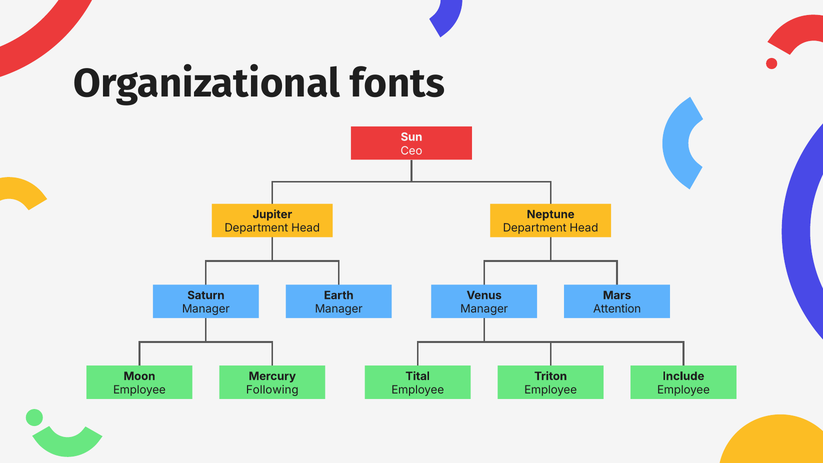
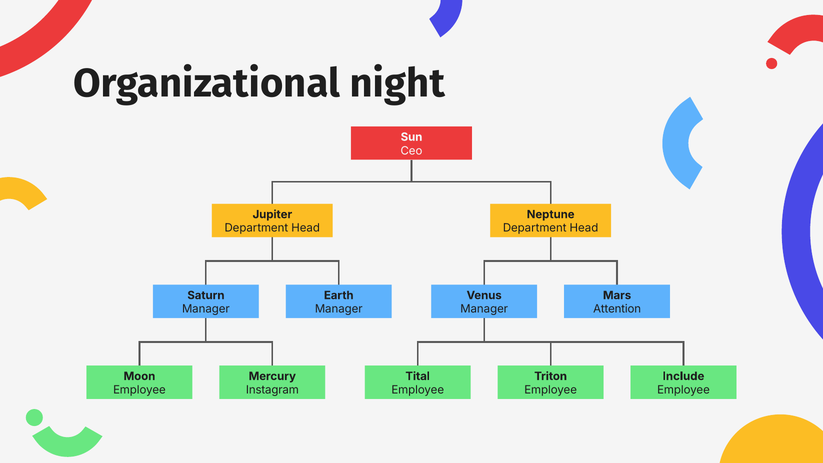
fonts: fonts -> night (397, 84)
Following: Following -> Instagram (272, 390)
